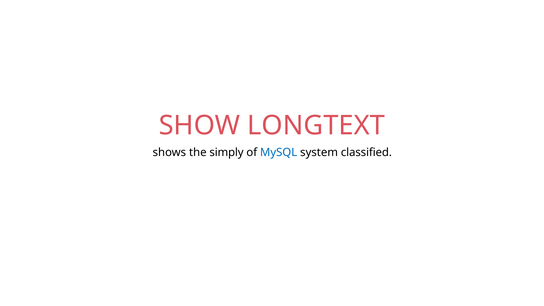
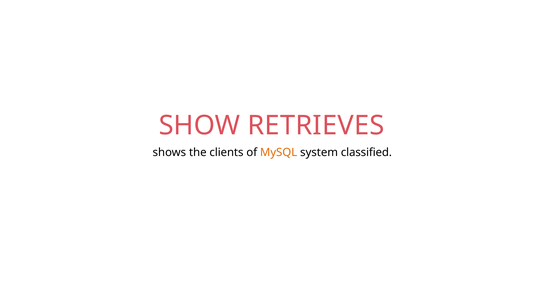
LONGTEXT: LONGTEXT -> RETRIEVES (316, 126)
simply: simply -> clients (226, 152)
MySQL colour: blue -> orange (279, 152)
